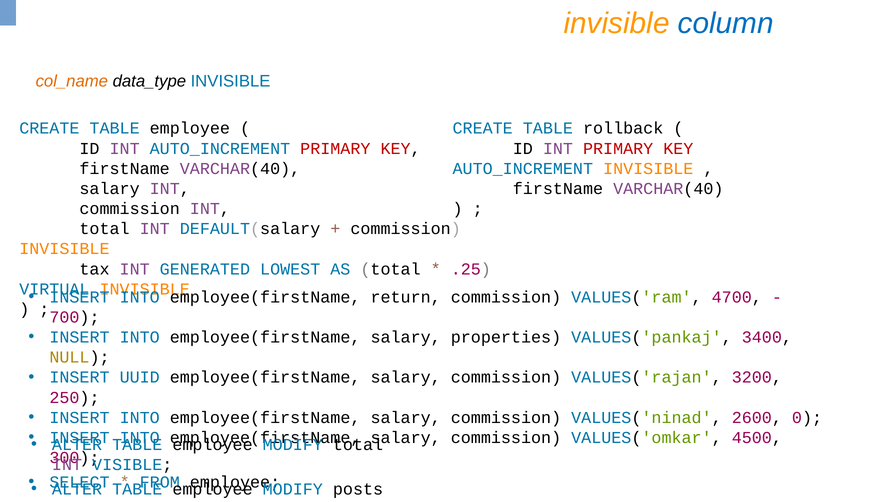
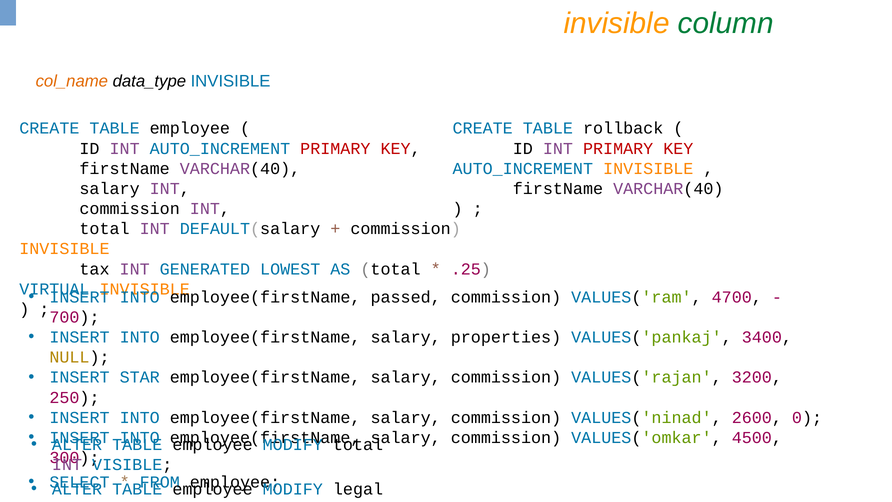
column colour: blue -> green (726, 23)
return: return -> passed (406, 297)
UUID: UUID -> STAR (140, 377)
posts: posts -> legal (358, 489)
